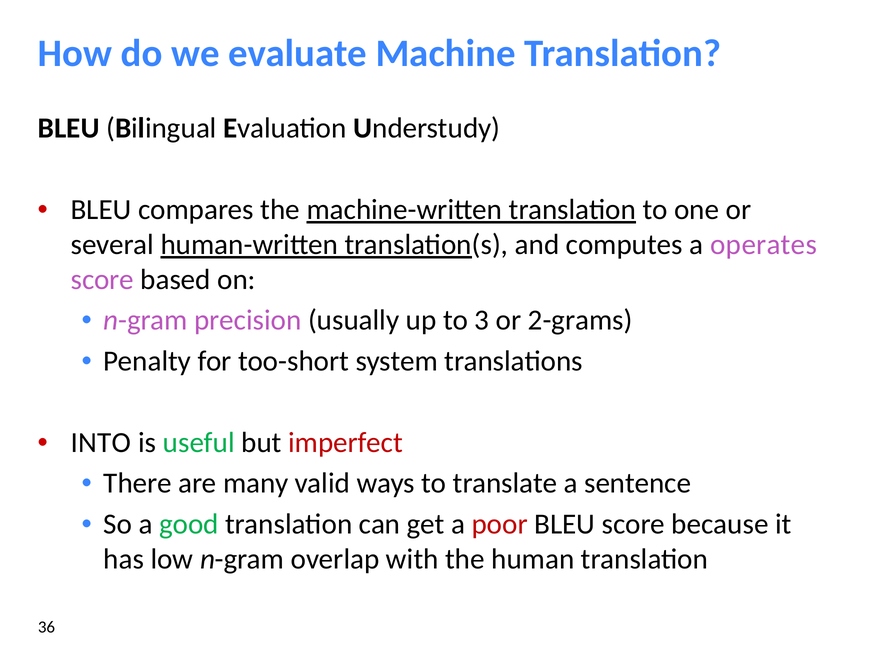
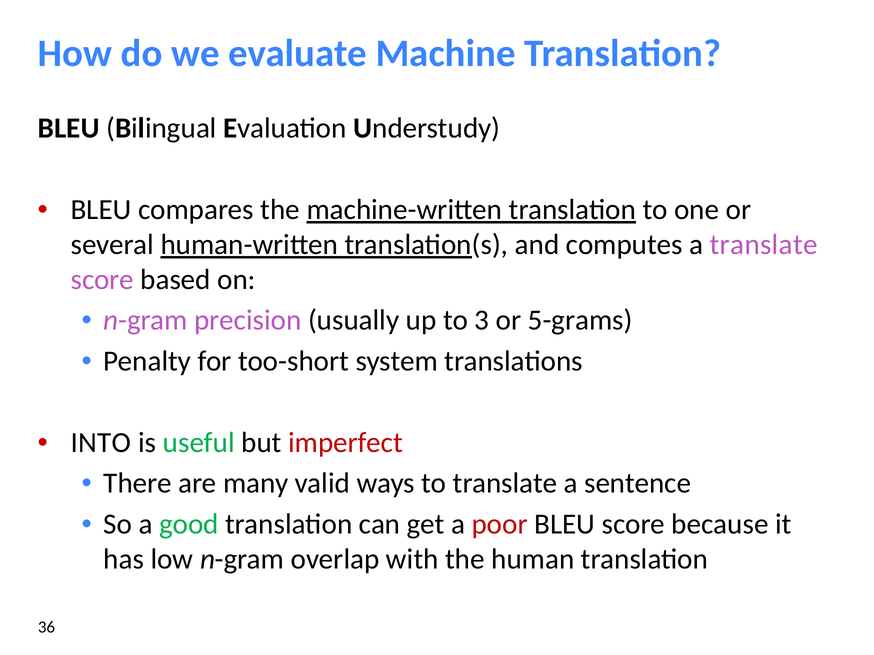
a operates: operates -> translate (764, 245)
2-grams: 2-grams -> 5-grams (580, 321)
